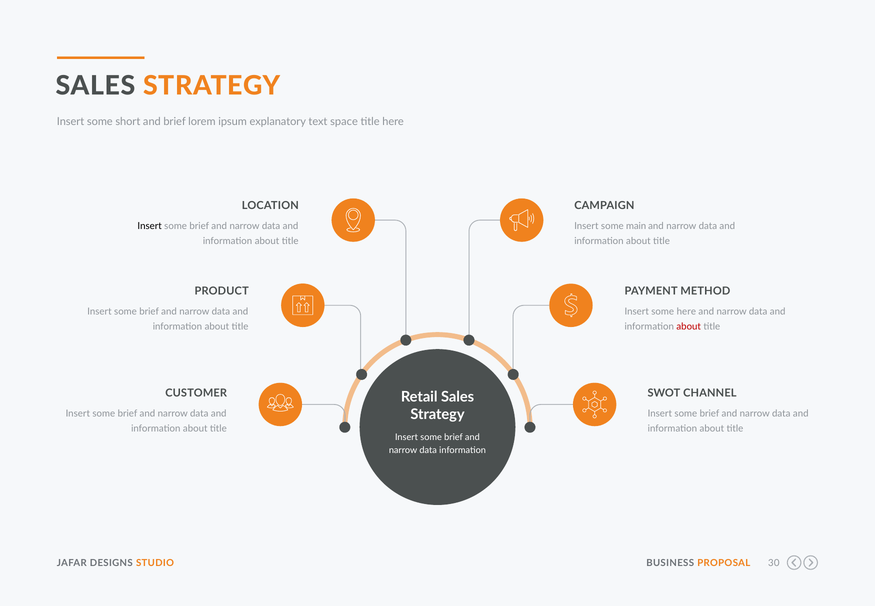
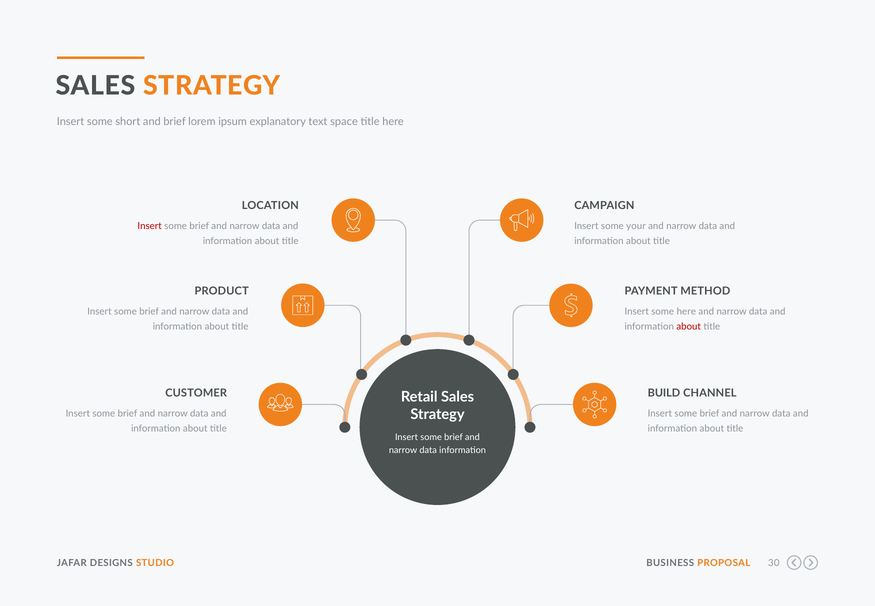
Insert colour: black -> red (150, 226)
main: main -> your (636, 226)
SWOT: SWOT -> BUILD (664, 393)
